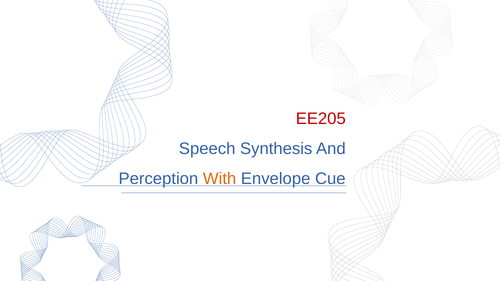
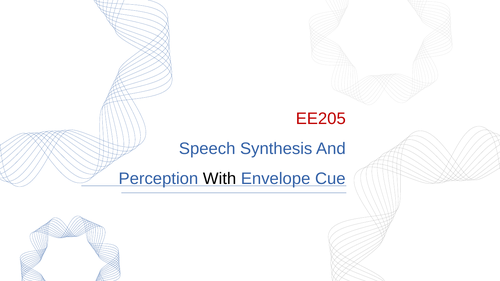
With colour: orange -> black (220, 179)
